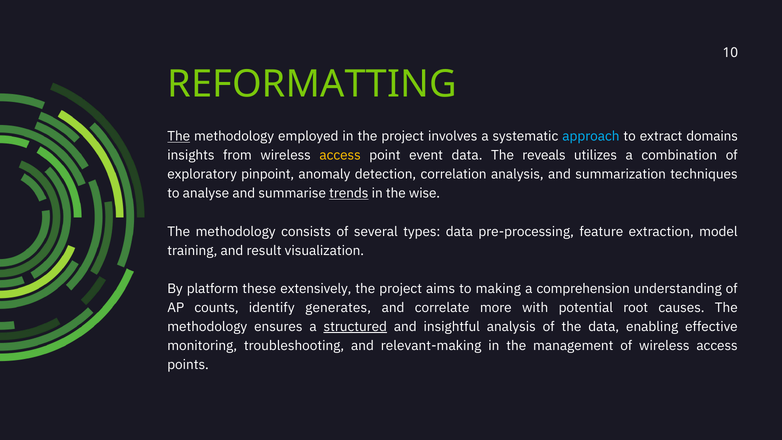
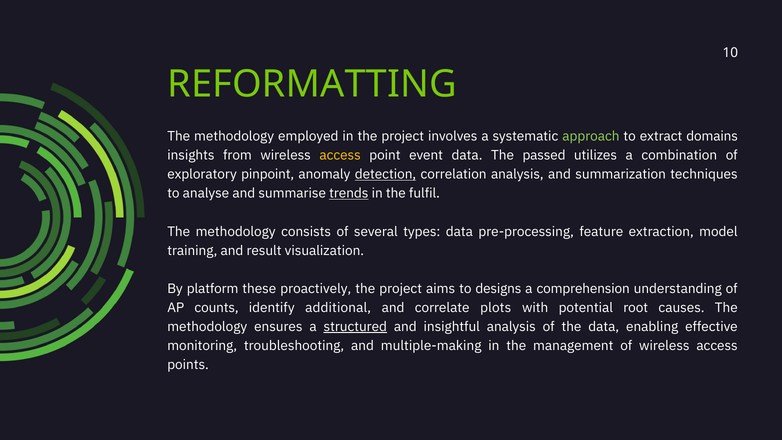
The underline: present -> none (179, 136)
approach colour: light blue -> light green (591, 136)
reveals: reveals -> passed (544, 155)
detection underline: none -> present (385, 174)
wise: wise -> fulfil (424, 193)
extensively: extensively -> proactively (316, 288)
making: making -> designs (498, 288)
generates: generates -> additional (338, 308)
more: more -> plots (496, 308)
relevant-making: relevant-making -> multiple-making (431, 346)
